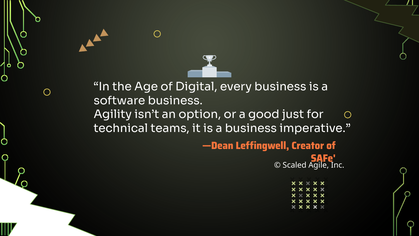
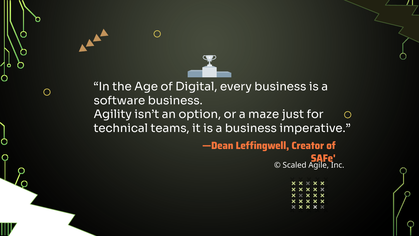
good: good -> maze (264, 114)
